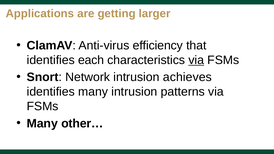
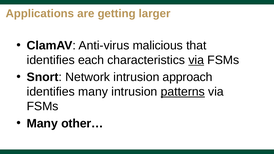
efficiency: efficiency -> malicious (158, 46)
achieves: achieves -> approach (188, 77)
patterns underline: none -> present (183, 92)
